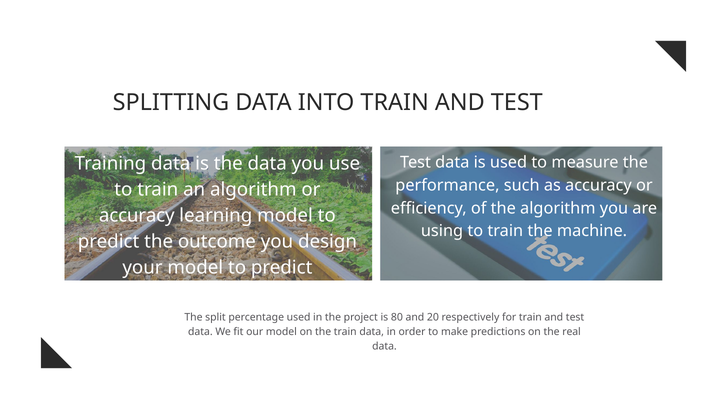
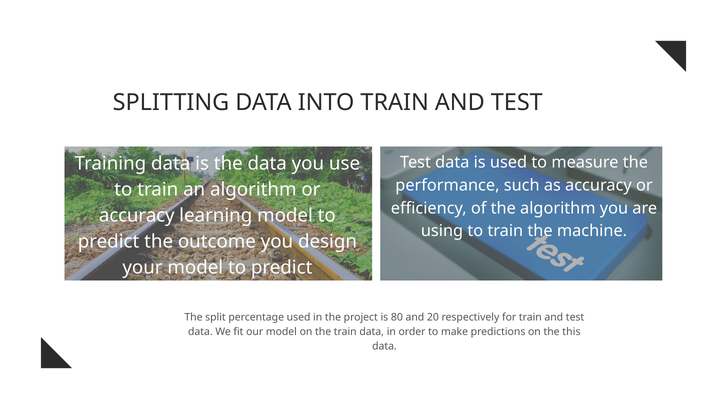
real: real -> this (571, 332)
